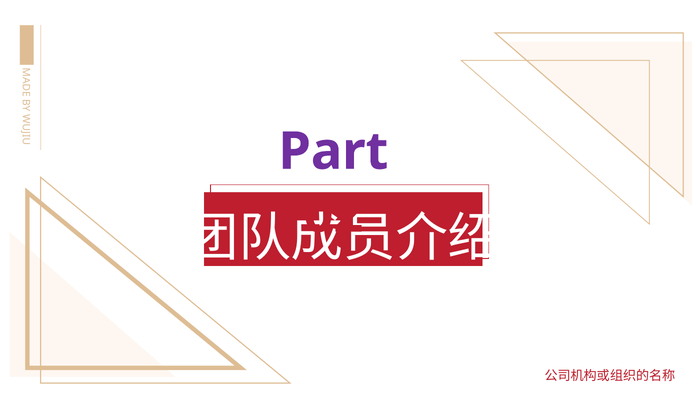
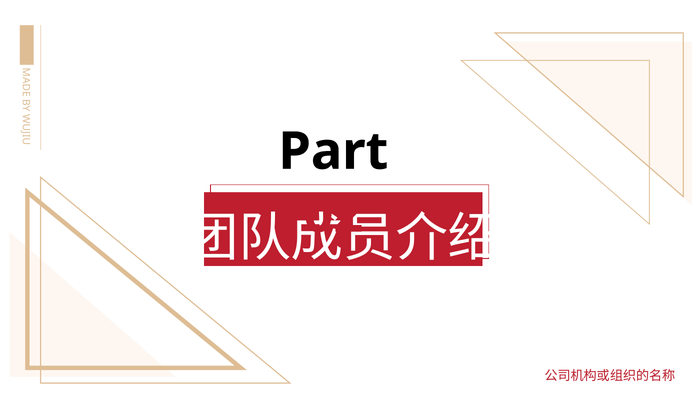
Part colour: purple -> black (333, 151)
